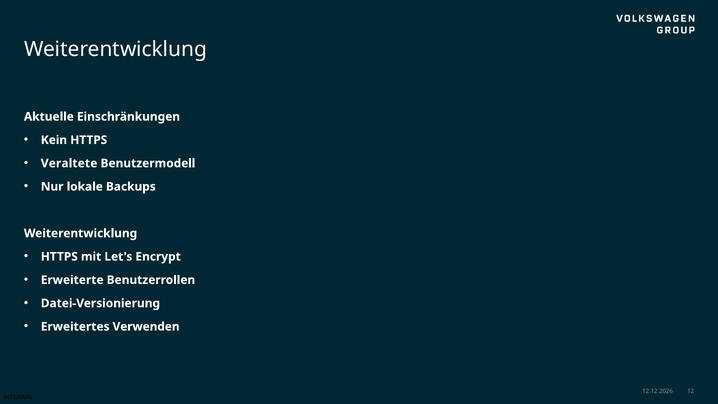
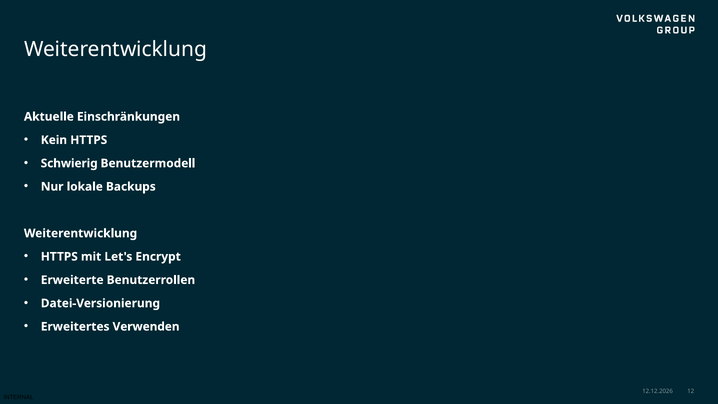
Veraltete: Veraltete -> Schwierig (69, 163)
